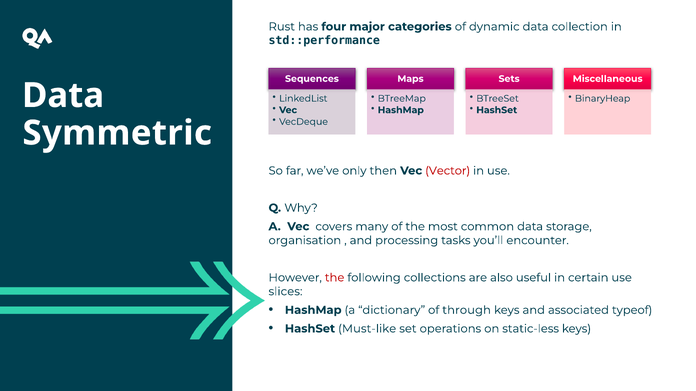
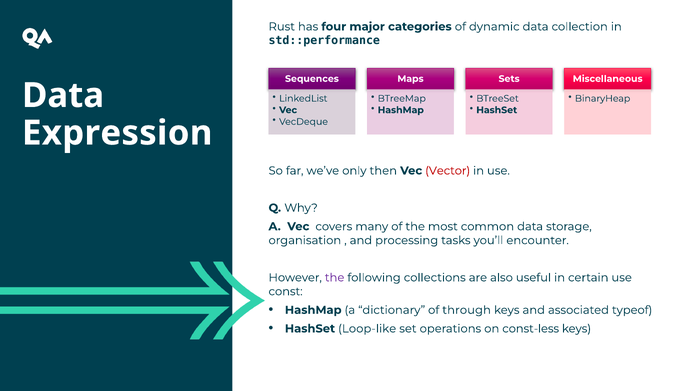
Symmetric: Symmetric -> Expression (117, 133)
the colour: red -> purple (335, 278)
slices: slices -> const (286, 292)
Must-like: Must-like -> Loop-like (367, 329)
static-less: static-less -> const-less (531, 329)
